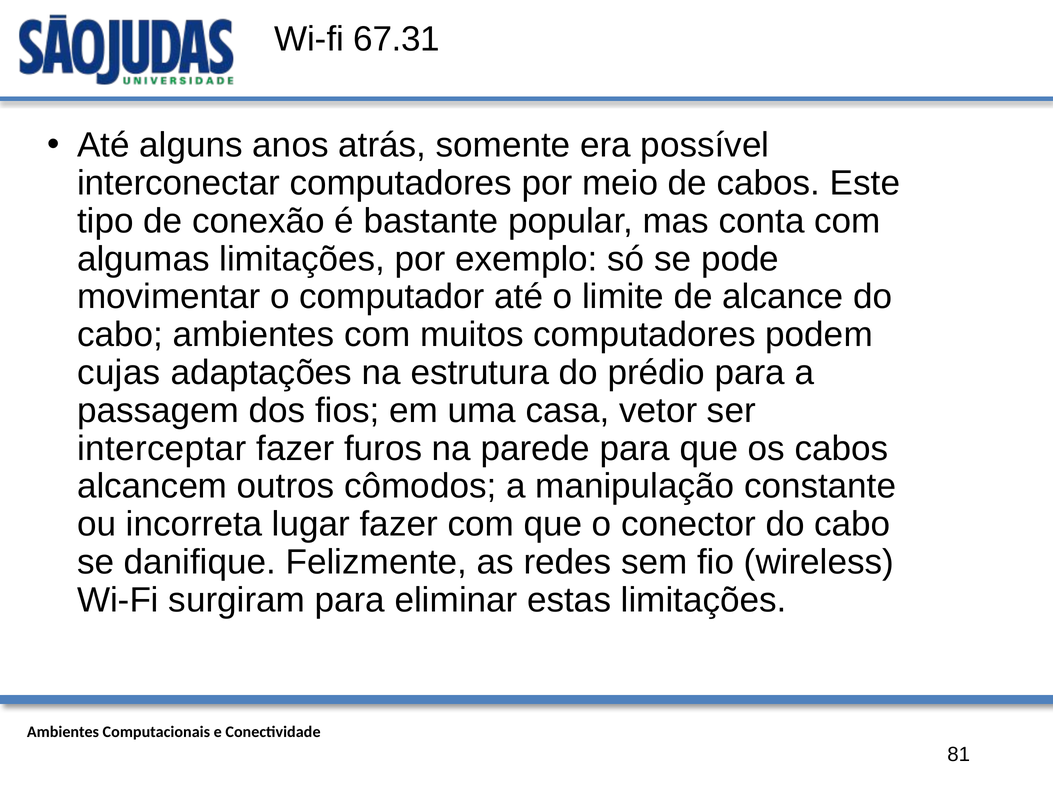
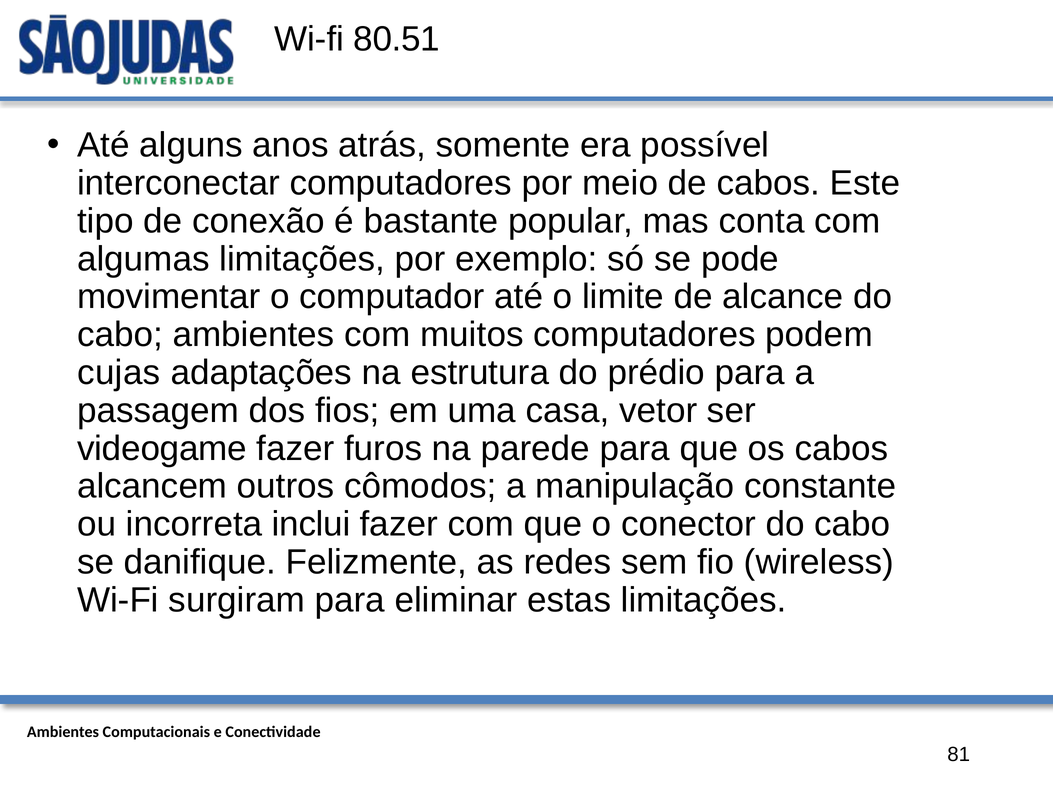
67.31: 67.31 -> 80.51 (397, 39)
interceptar: interceptar -> videogame (162, 448)
lugar: lugar -> inclui (311, 524)
